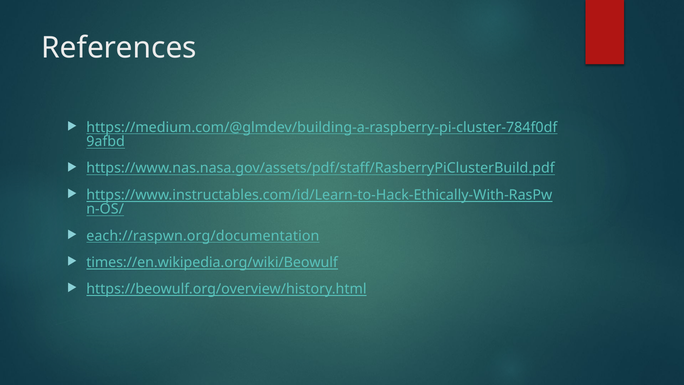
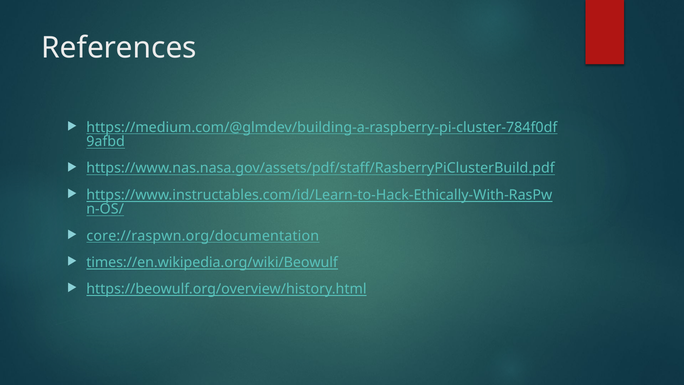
each://raspwn.org/documentation: each://raspwn.org/documentation -> core://raspwn.org/documentation (203, 236)
